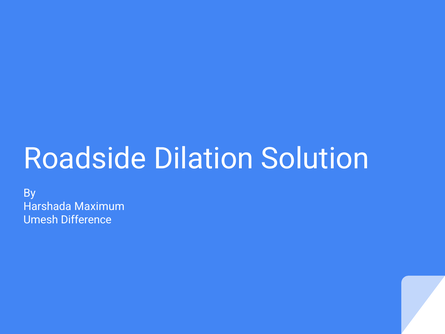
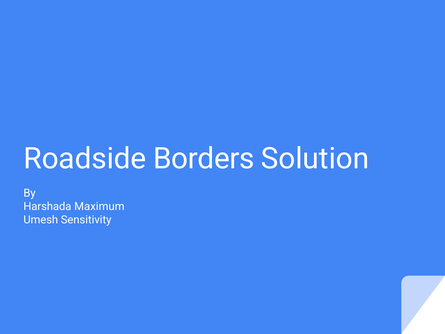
Dilation: Dilation -> Borders (204, 158)
Difference: Difference -> Sensitivity (86, 220)
